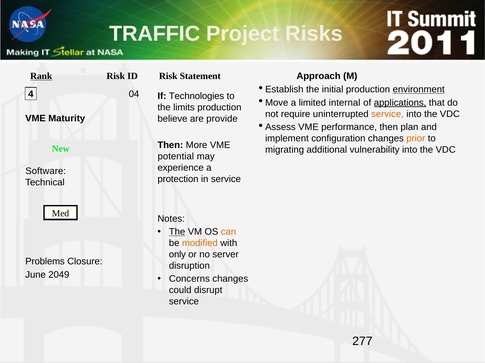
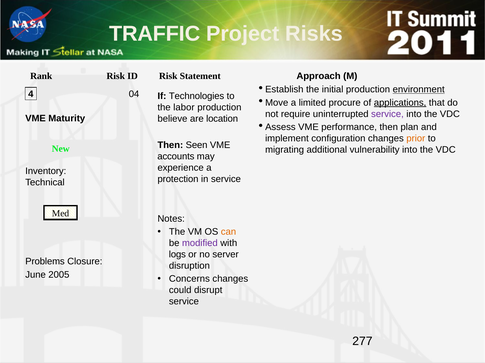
Rank underline: present -> none (41, 76)
internal: internal -> procure (345, 103)
limits: limits -> labor (184, 108)
service colour: orange -> purple (387, 114)
provide: provide -> location (222, 119)
More: More -> Seen (197, 145)
potential: potential -> accounts (176, 157)
Software: Software -> Inventory (46, 171)
The underline: present -> none (177, 232)
modified colour: orange -> purple (200, 244)
only: only -> logs (177, 255)
2049: 2049 -> 2005 (59, 275)
